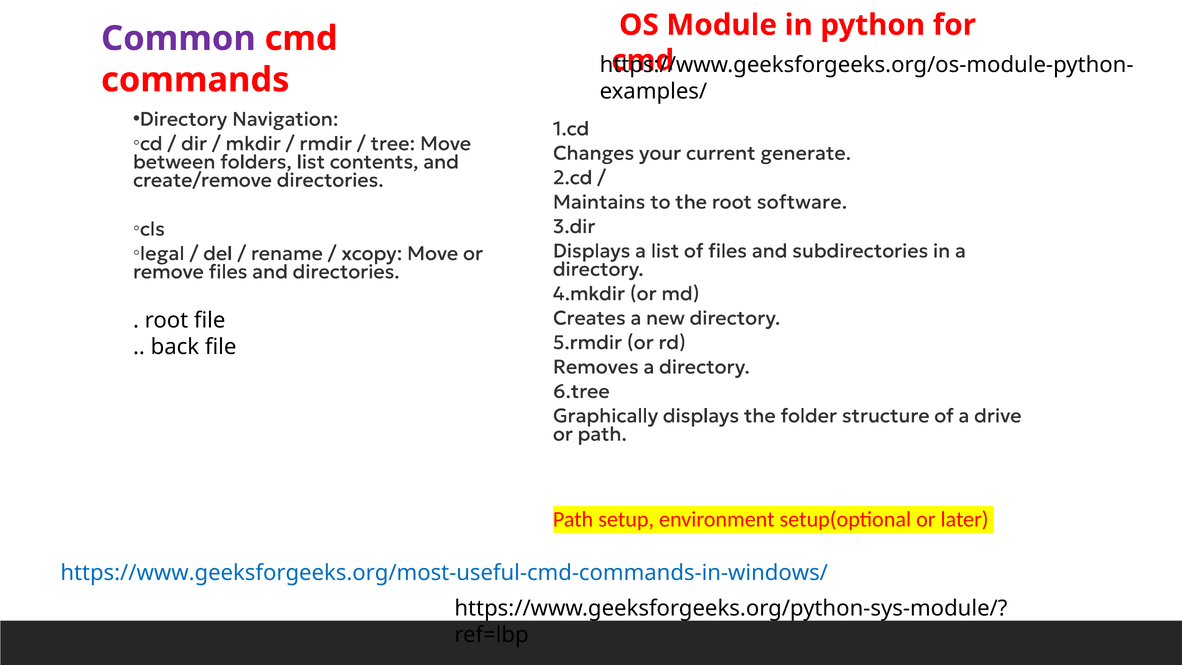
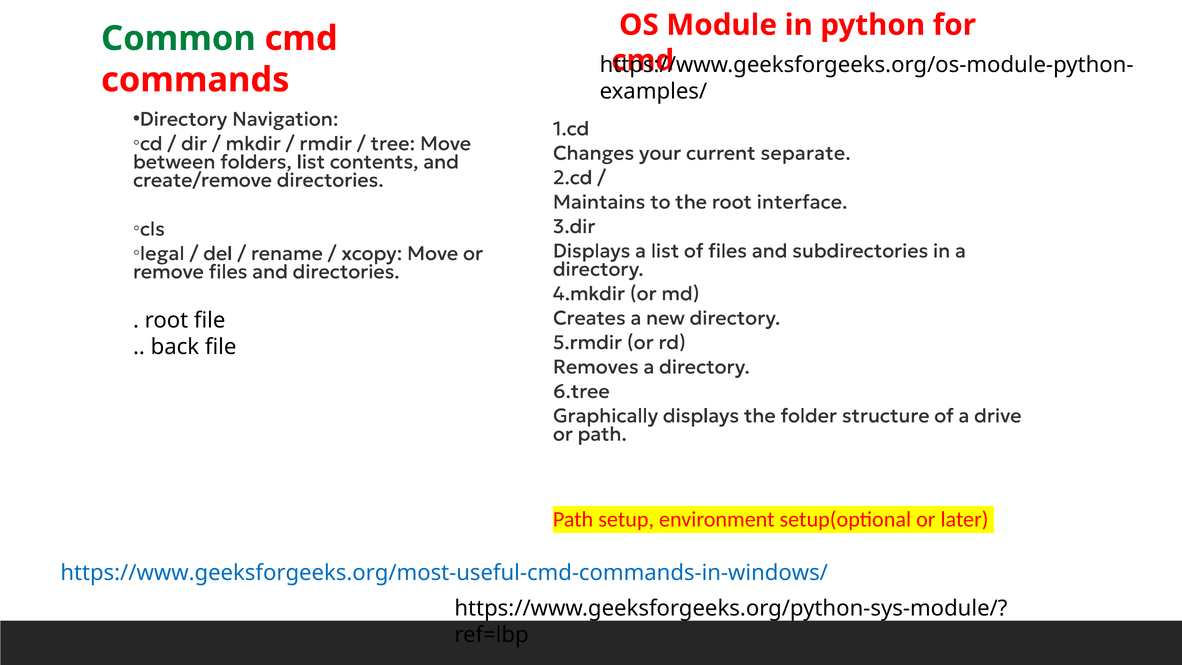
Common colour: purple -> green (178, 39)
generate: generate -> separate (806, 153)
software: software -> interface (802, 202)
